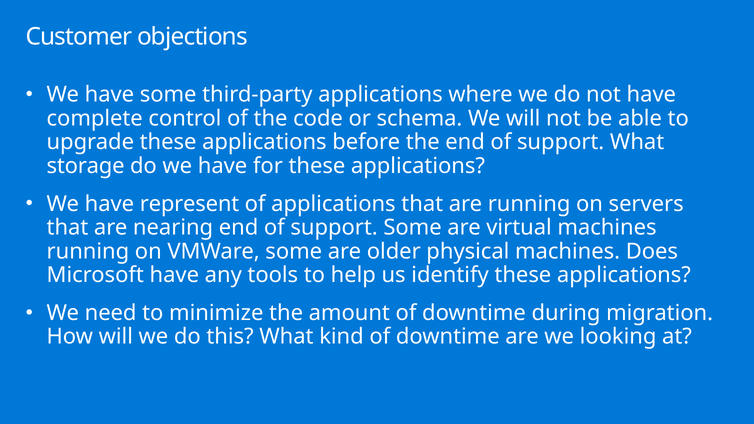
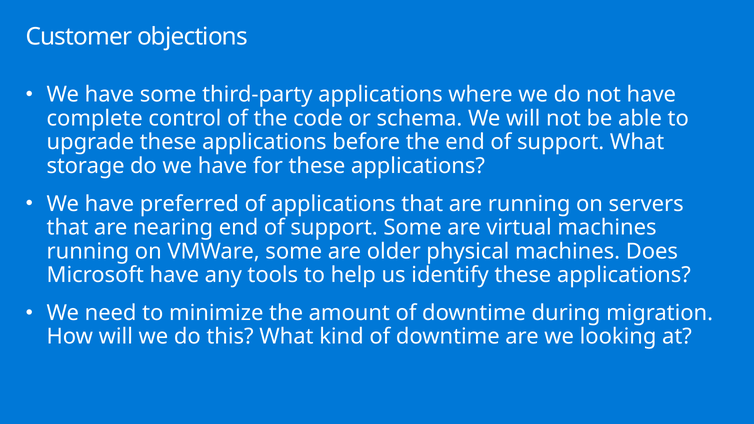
represent: represent -> preferred (189, 204)
